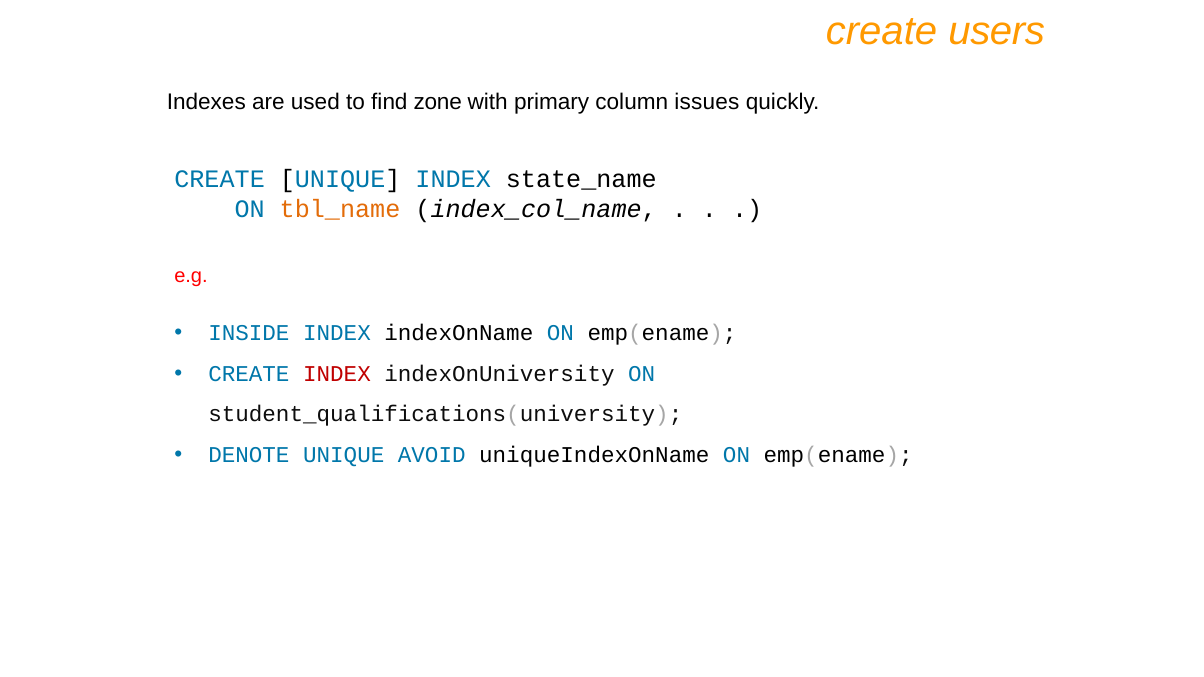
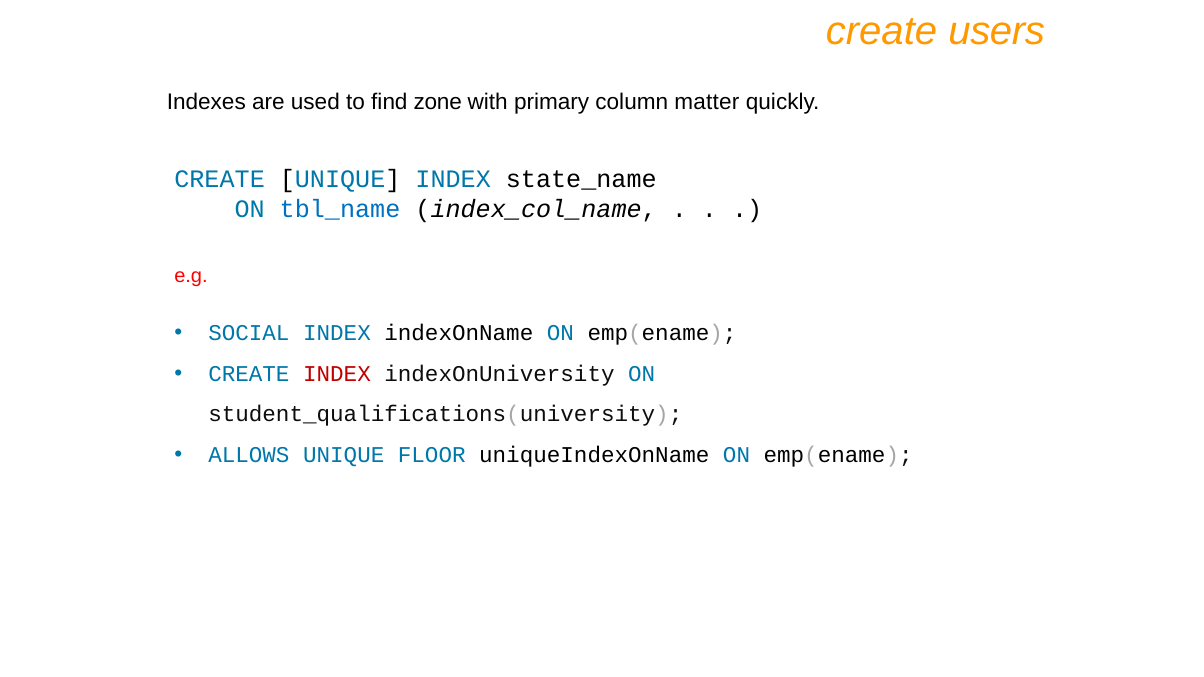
issues: issues -> matter (707, 102)
tbl_name colour: orange -> blue (340, 209)
INSIDE: INSIDE -> SOCIAL (249, 333)
DENOTE: DENOTE -> ALLOWS (249, 455)
AVOID: AVOID -> FLOOR (432, 455)
